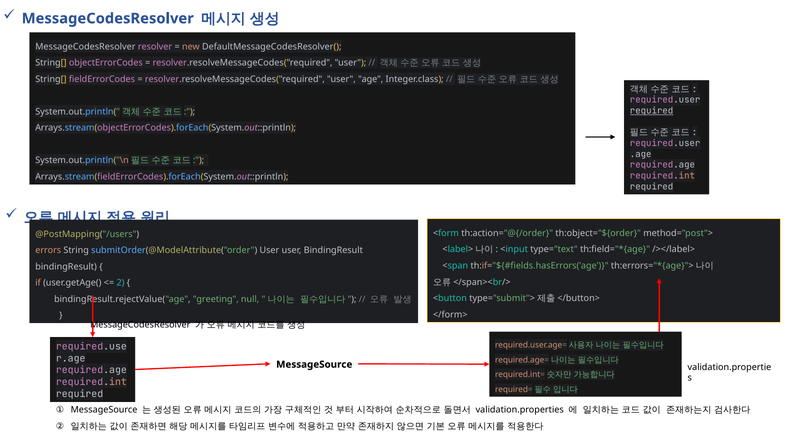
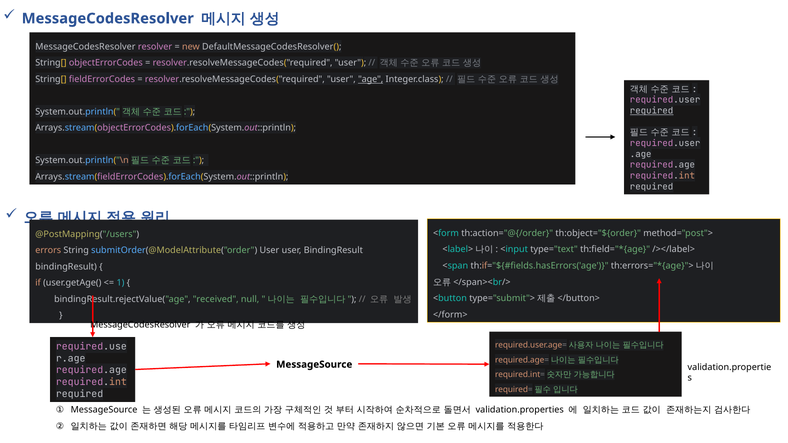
age underline: none -> present (371, 79)
2: 2 -> 1 (120, 283)
greeting: greeting -> received (216, 299)
